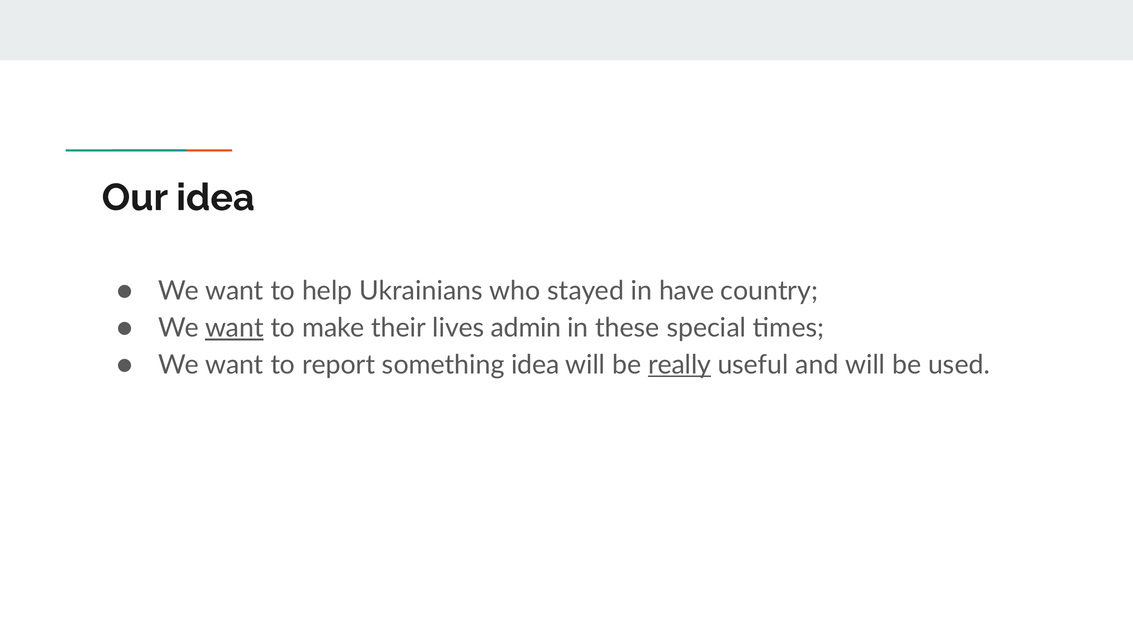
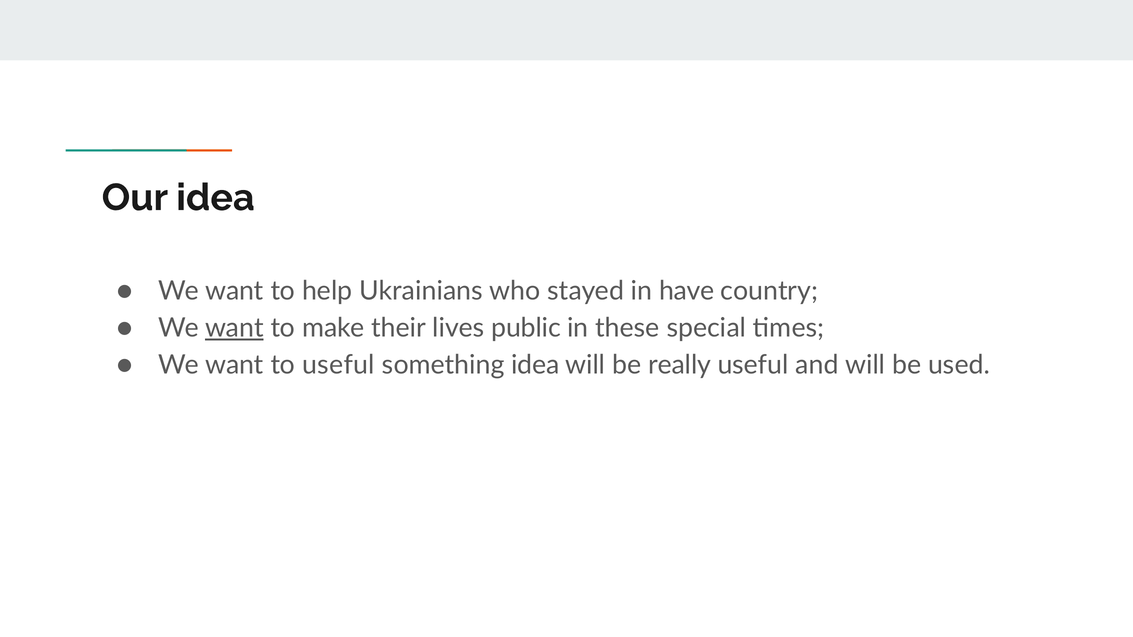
admin: admin -> public (526, 328)
to report: report -> useful (338, 365)
really underline: present -> none (680, 365)
